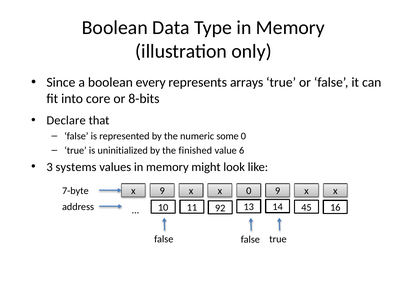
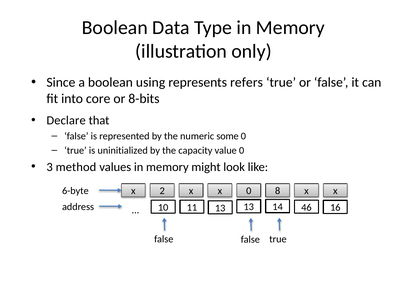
every: every -> using (151, 82)
arrays: arrays -> refers (247, 82)
finished: finished -> capacity (195, 151)
value 6: 6 -> 0 (242, 151)
systems: systems -> method (76, 167)
7-byte: 7-byte -> 6-byte (75, 191)
x 9: 9 -> 2 (162, 191)
0 9: 9 -> 8 (278, 191)
45: 45 -> 46 (306, 208)
11 92: 92 -> 13 (220, 208)
